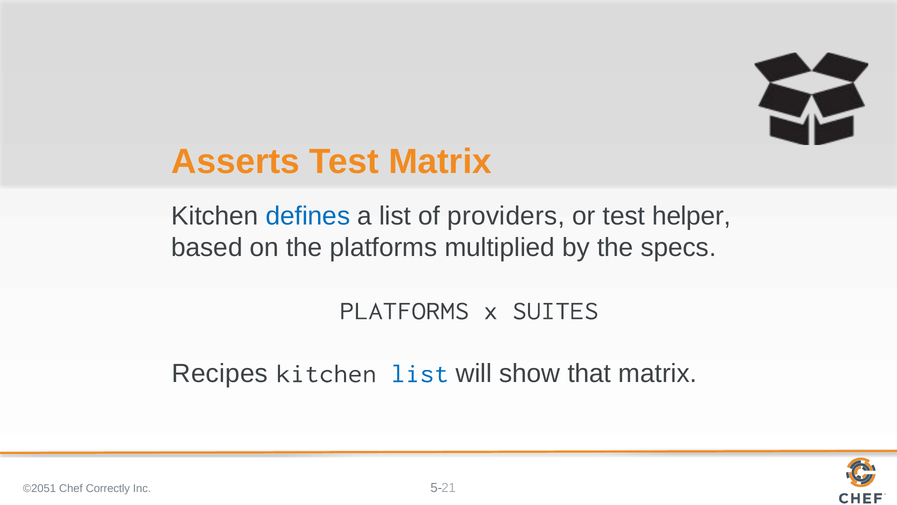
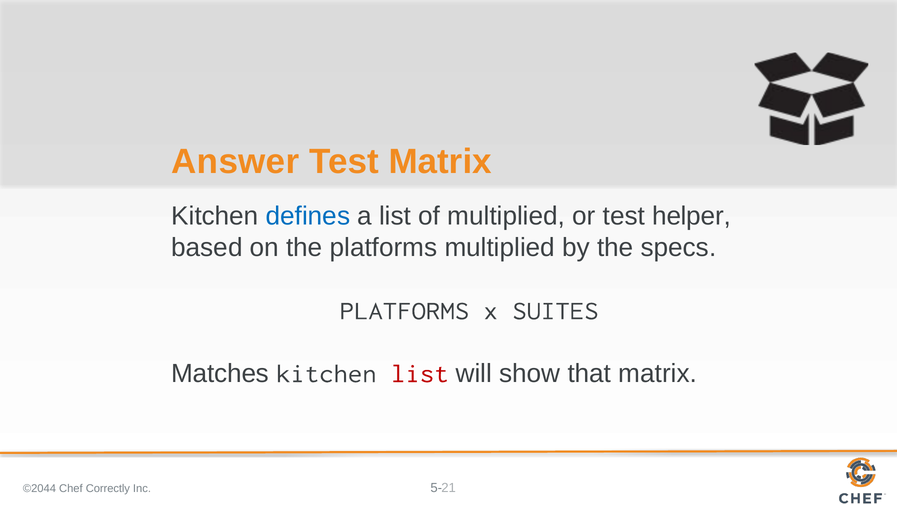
Asserts: Asserts -> Answer (235, 161)
of providers: providers -> multiplied (506, 216)
Recipes: Recipes -> Matches (220, 373)
list colour: blue -> red (420, 373)
©2051: ©2051 -> ©2044 (39, 488)
